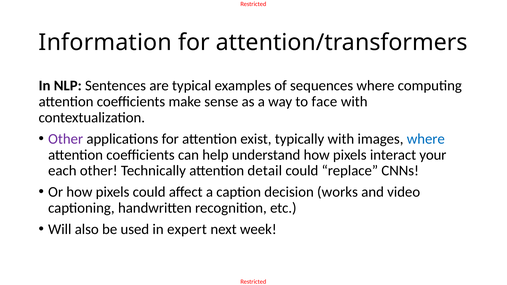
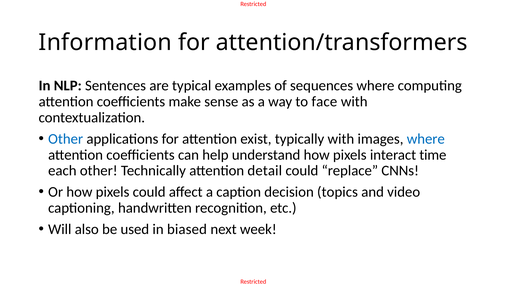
Other colour: purple -> blue (66, 139)
your: your -> time (433, 155)
works: works -> topics (337, 192)
expert: expert -> biased (187, 229)
